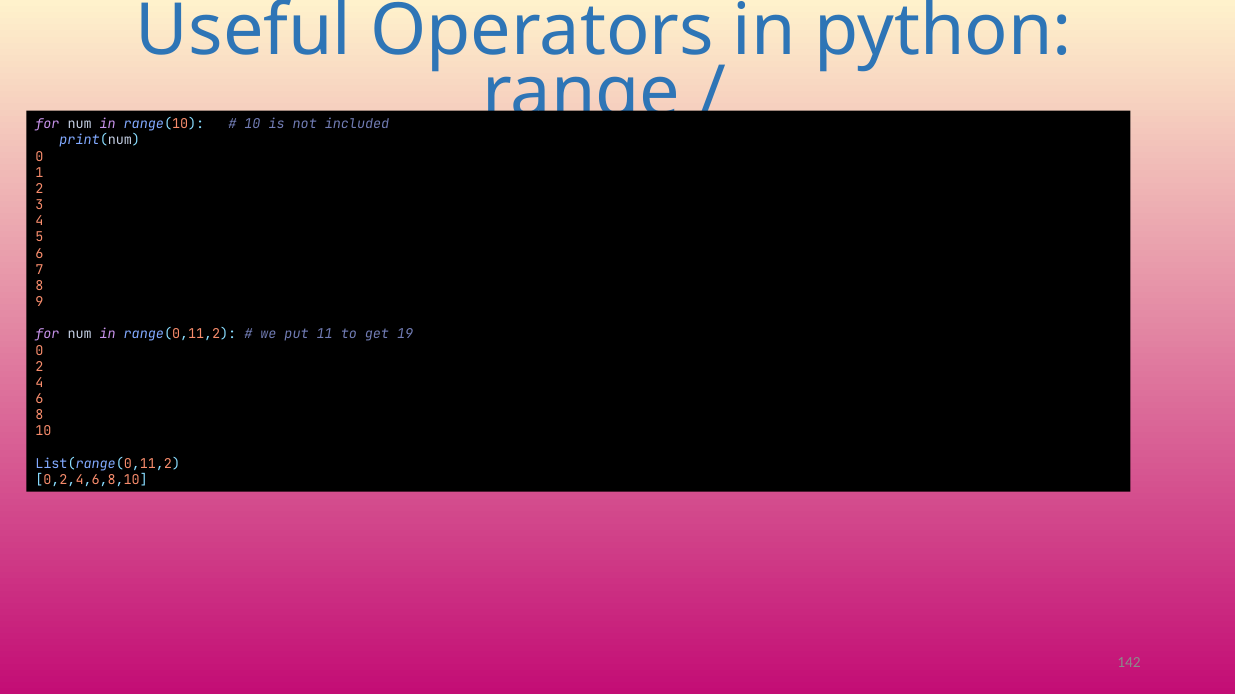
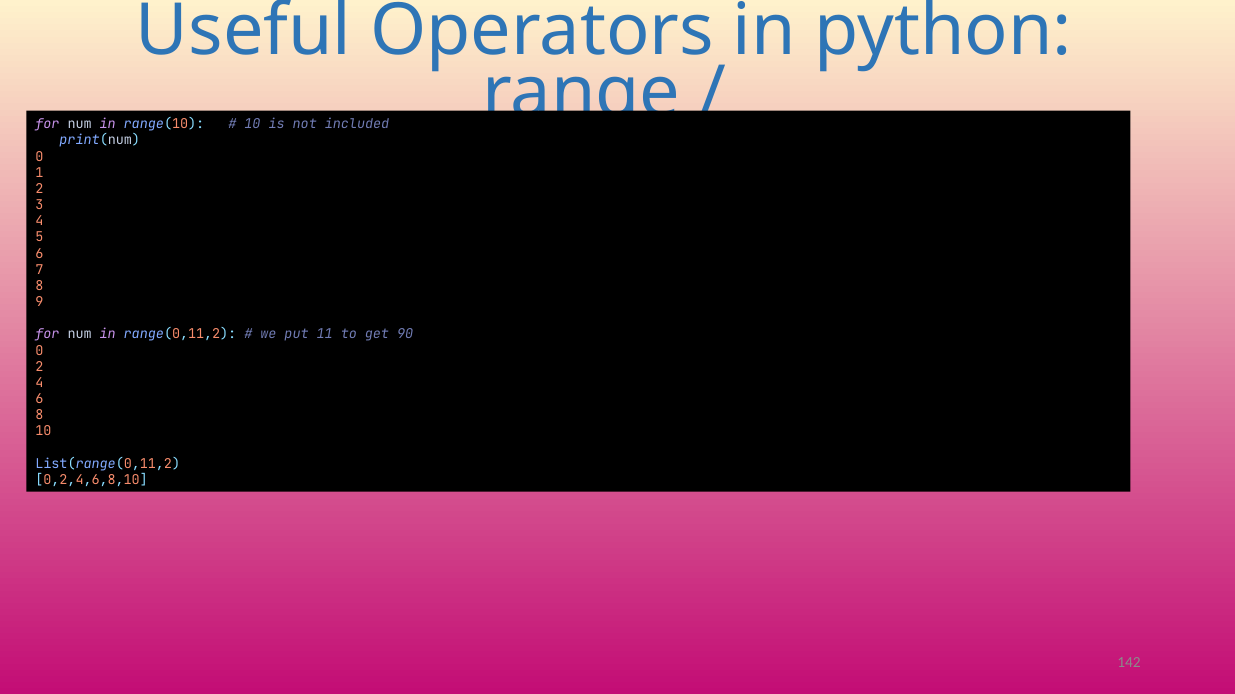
19: 19 -> 90 (405, 335)
